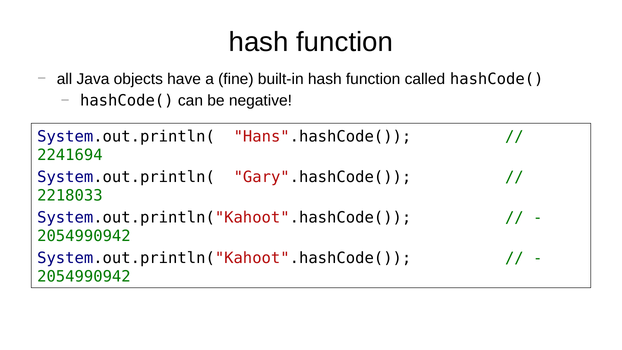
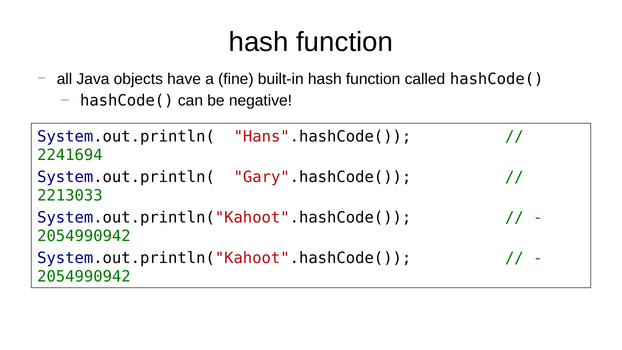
2218033: 2218033 -> 2213033 (70, 196)
